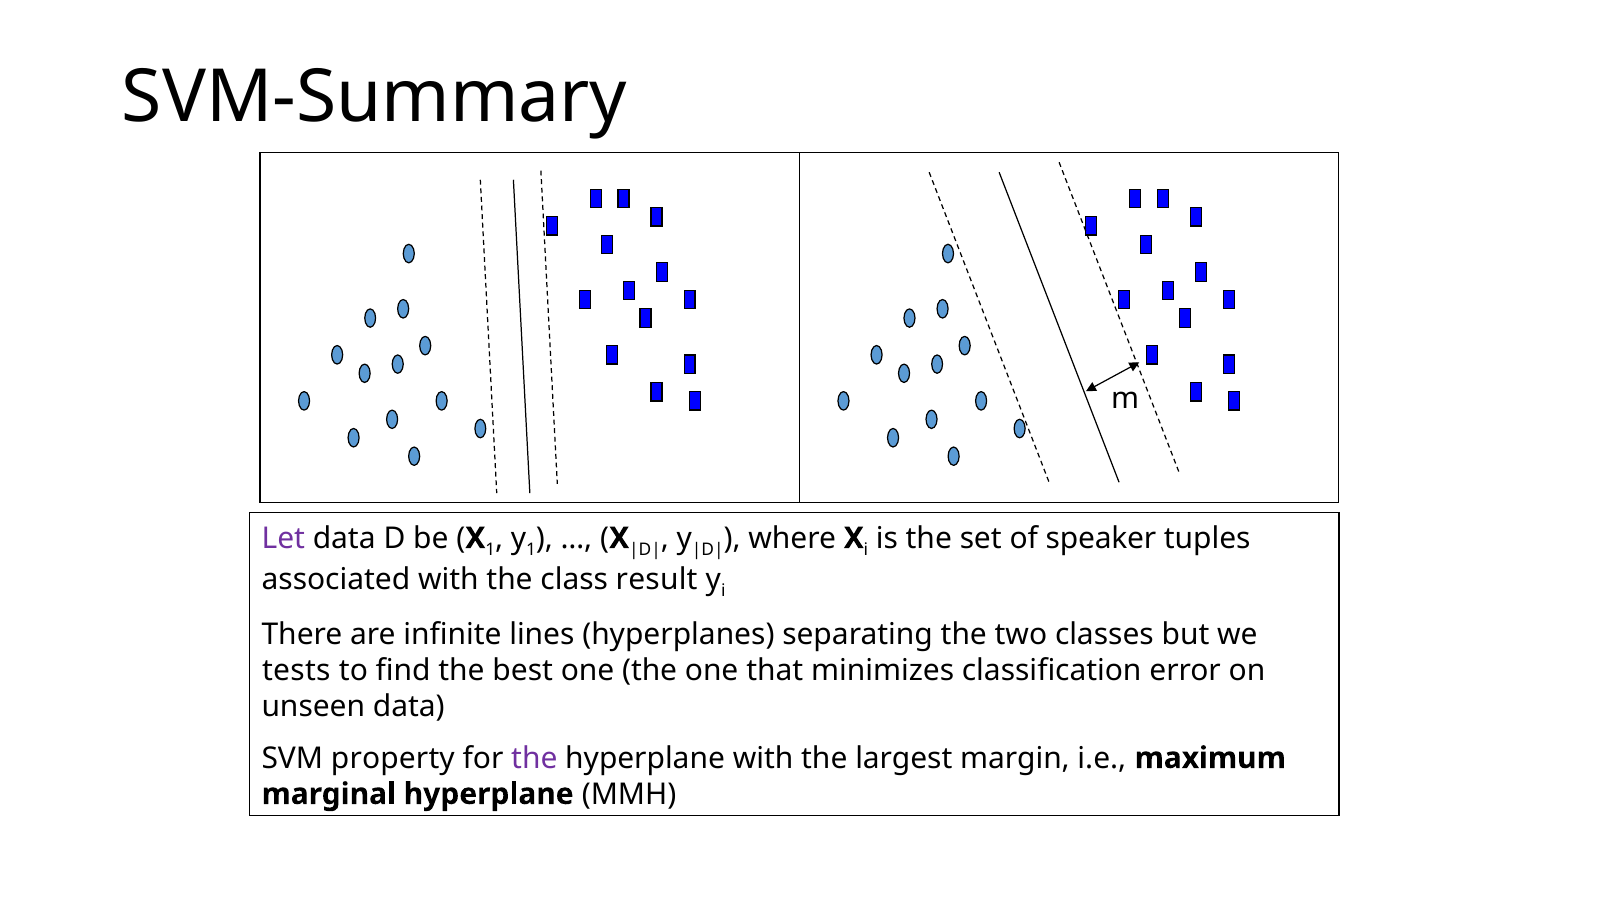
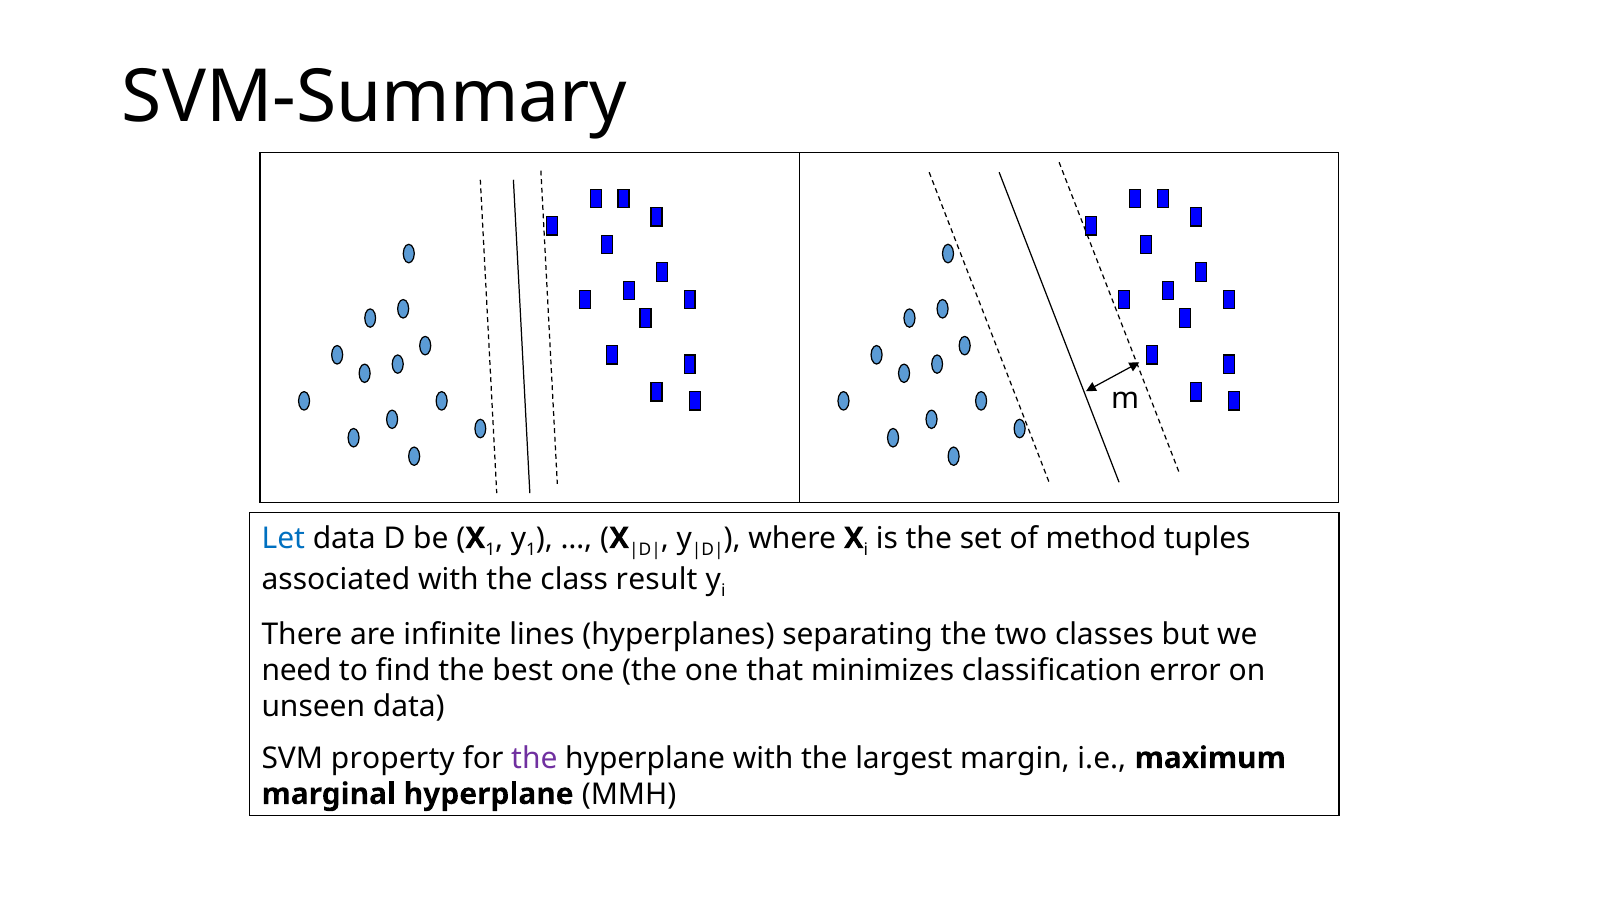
Let colour: purple -> blue (283, 538)
speaker: speaker -> method (1101, 538)
tests: tests -> need (297, 671)
